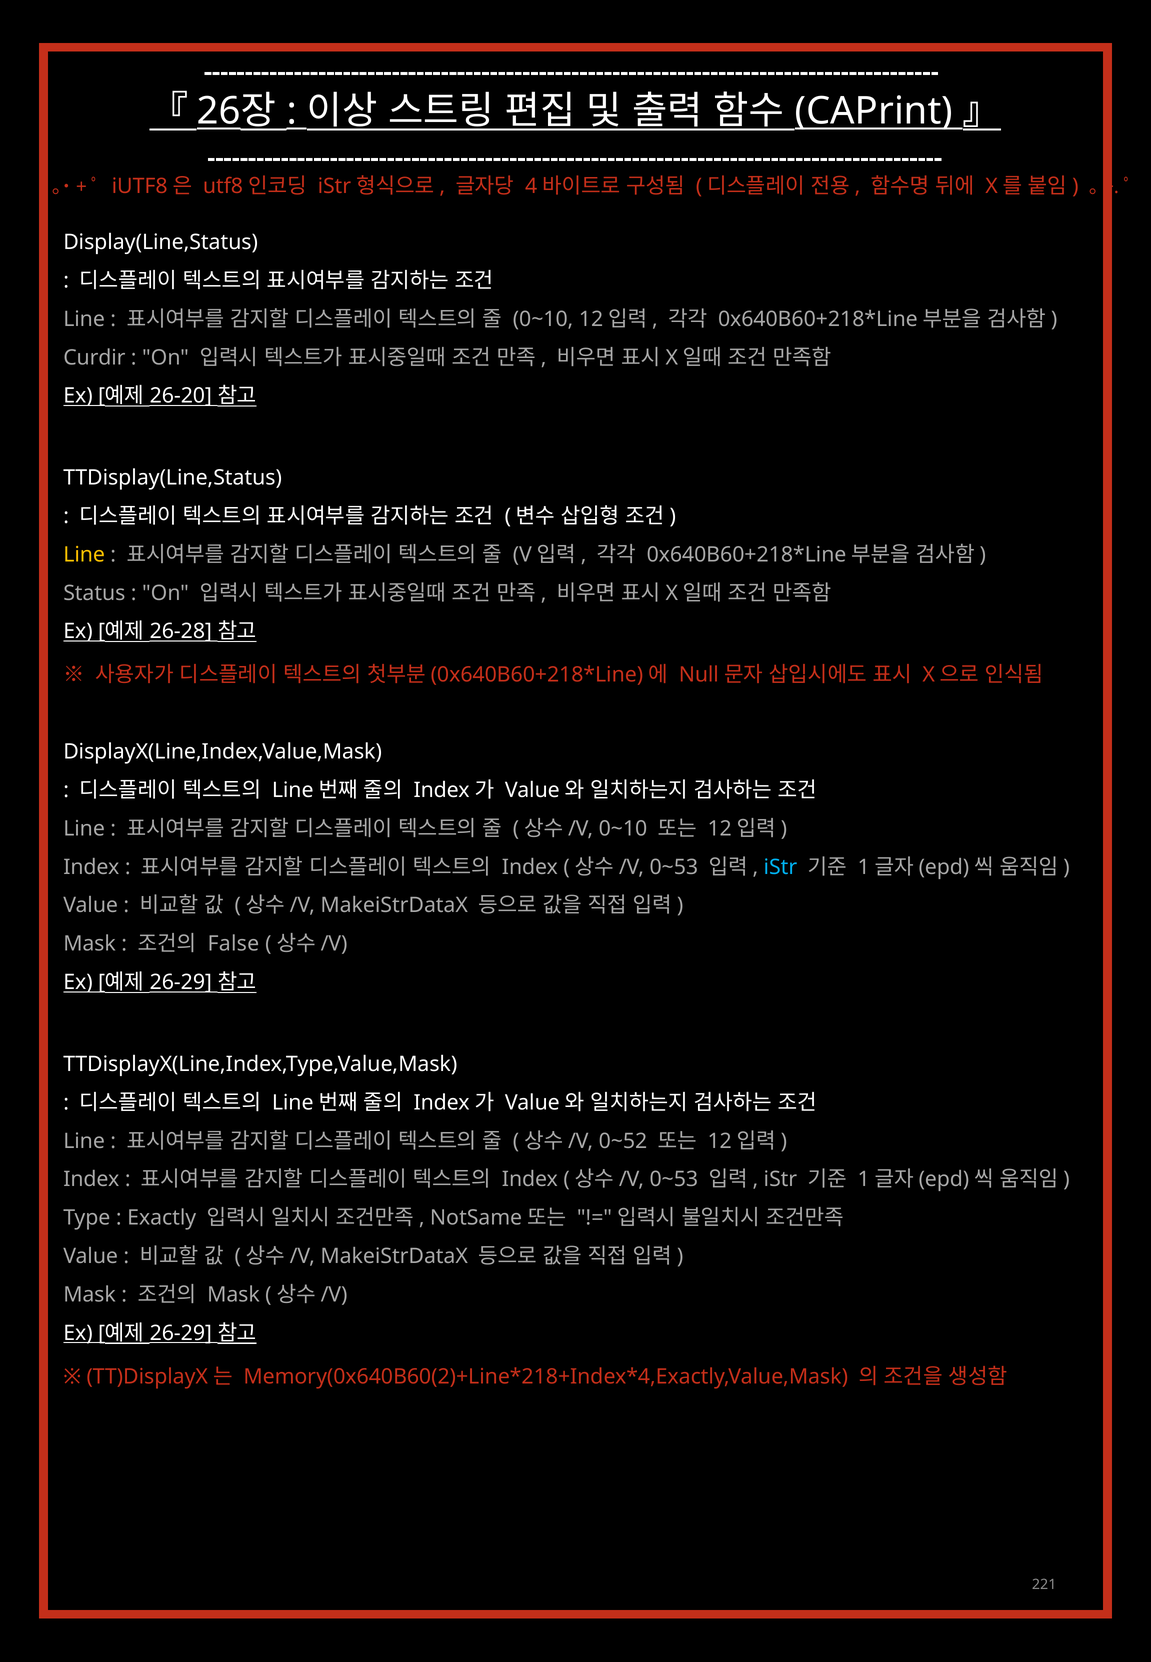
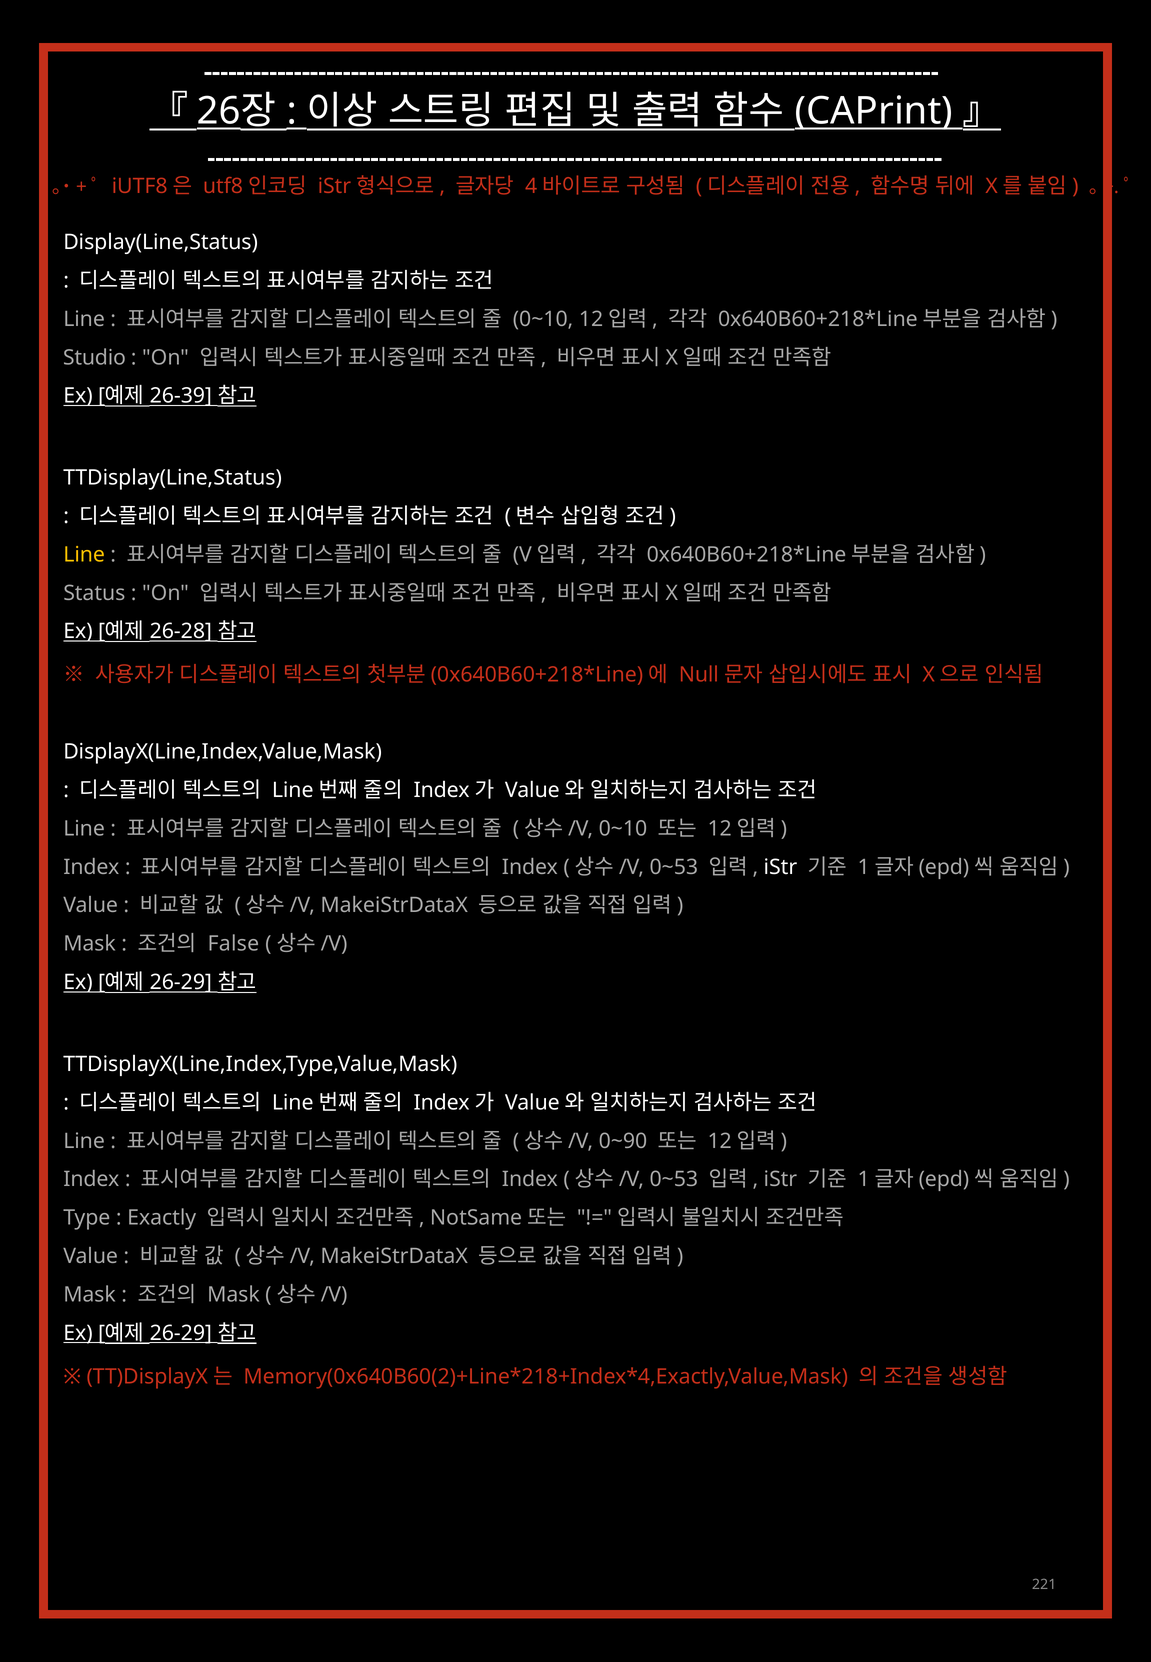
Curdir: Curdir -> Studio (94, 358)
26-20: 26-20 -> 26-39 (181, 396)
iStr colour: light blue -> white (780, 867)
0~52: 0~52 -> 0~90 (623, 1141)
